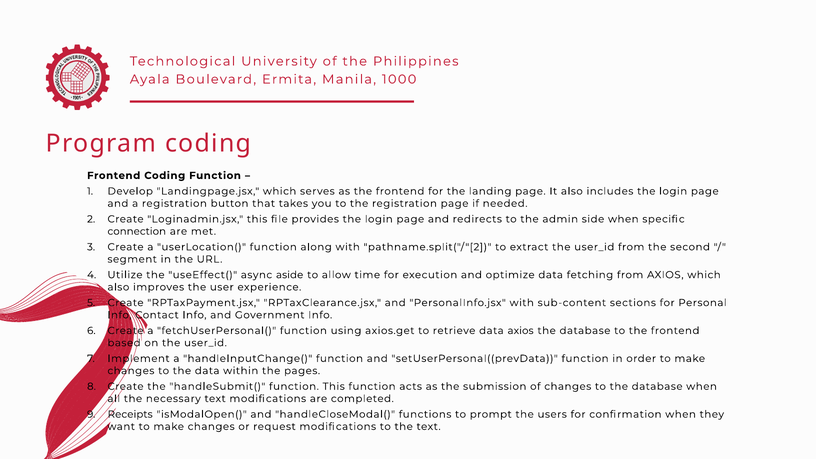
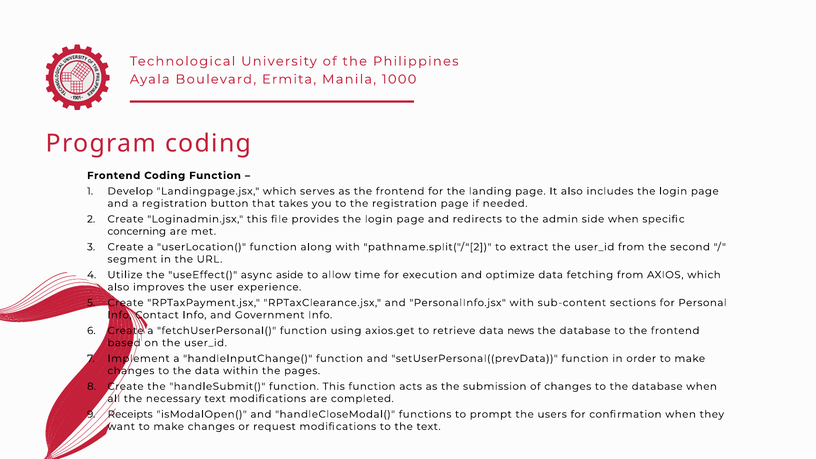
connection: connection -> concerning (137, 231)
data axios: axios -> news (521, 331)
